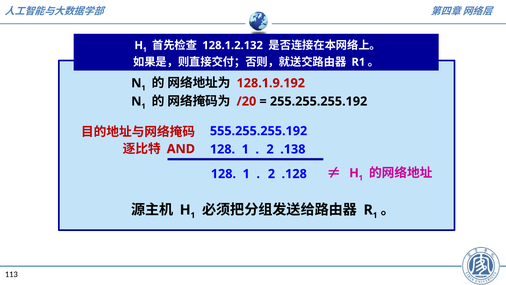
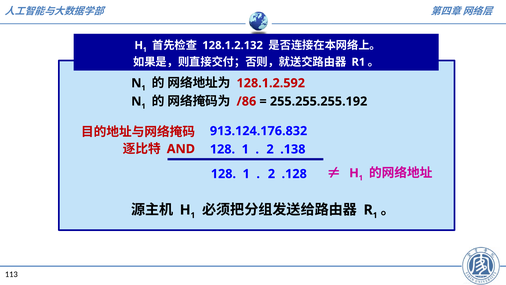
128.1.9.192: 128.1.9.192 -> 128.1.2.592 (271, 83)
/20: /20 -> /86 (246, 101)
555.255.255.192: 555.255.255.192 -> 913.124.176.832 (259, 131)
